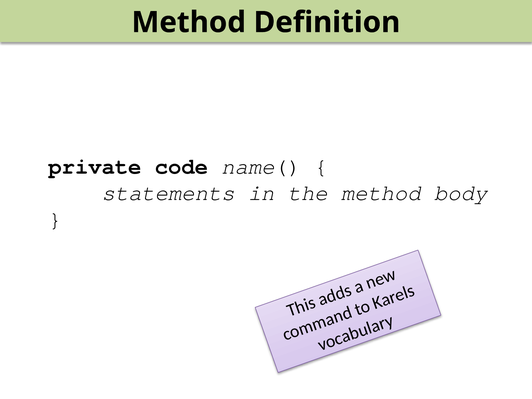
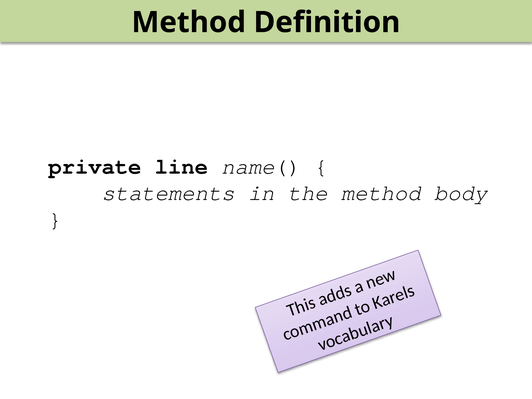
code: code -> line (182, 166)
